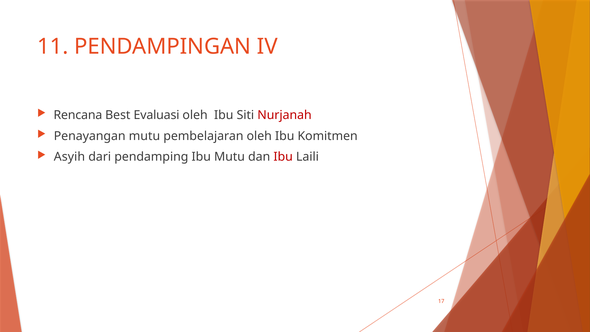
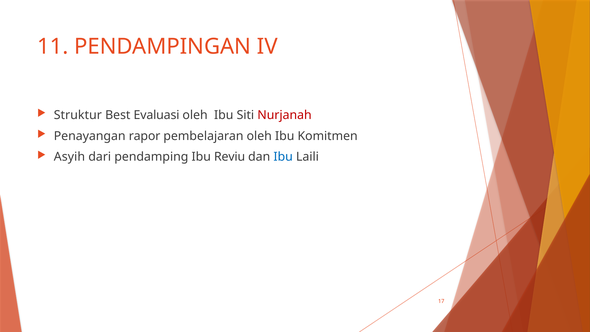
Rencana: Rencana -> Struktur (78, 115)
Penayangan mutu: mutu -> rapor (145, 136)
Ibu Mutu: Mutu -> Reviu (230, 157)
Ibu colour: red -> blue (283, 157)
